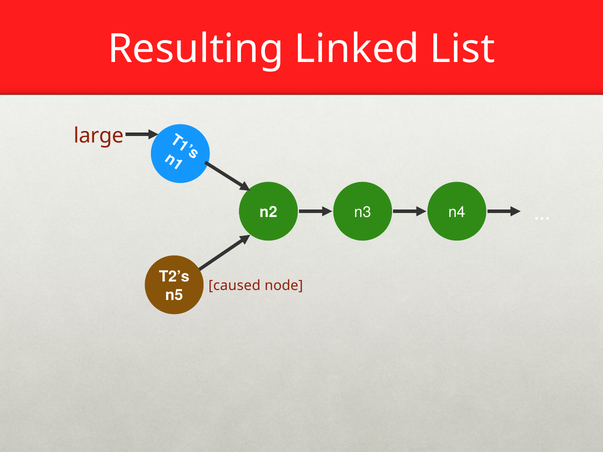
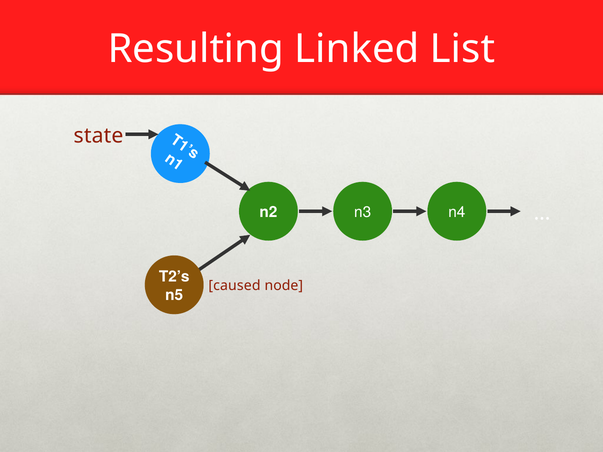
large: large -> state (99, 136)
